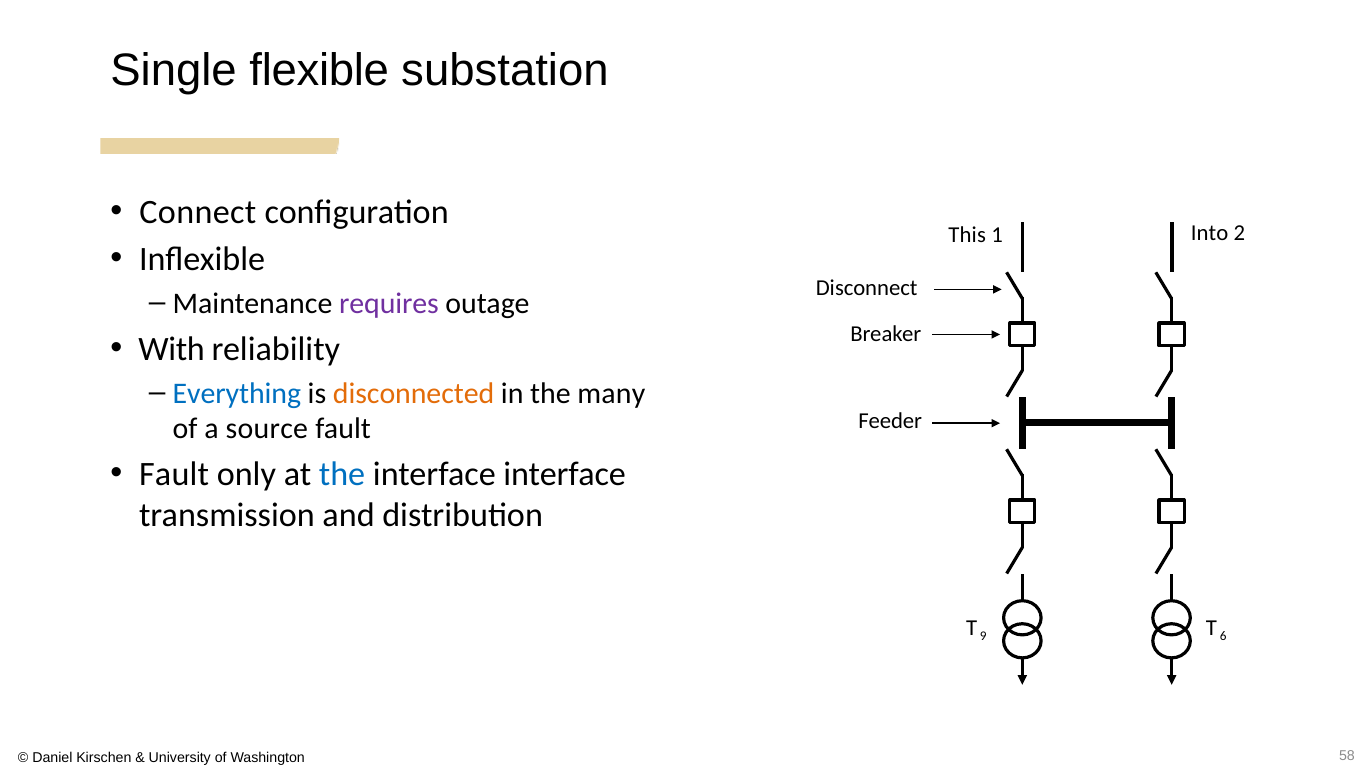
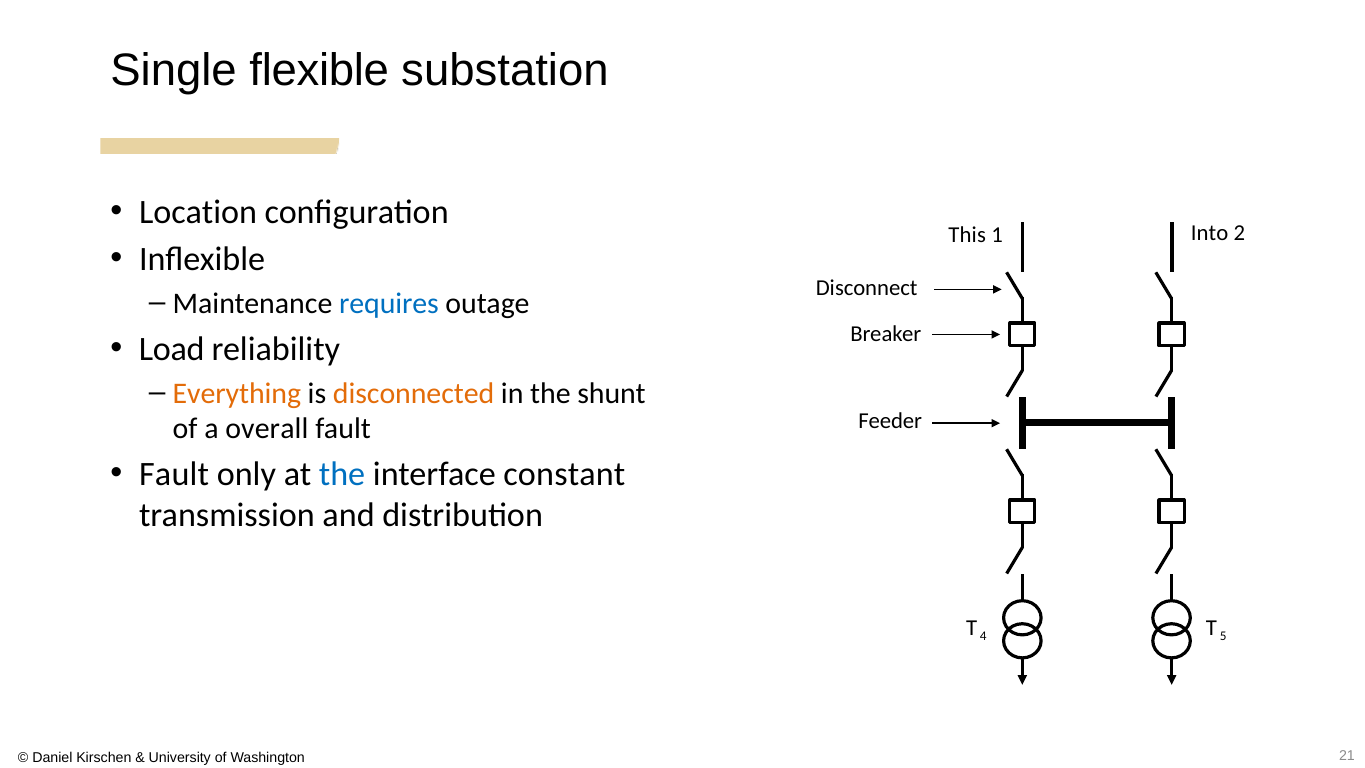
Connect: Connect -> Location (198, 212)
requires colour: purple -> blue (389, 304)
With: With -> Load (172, 349)
Everything colour: blue -> orange (237, 393)
many: many -> shunt (612, 393)
source: source -> overall (267, 429)
interface interface: interface -> constant (564, 474)
9: 9 -> 4 (983, 636)
6: 6 -> 5 (1223, 636)
58: 58 -> 21 (1347, 756)
